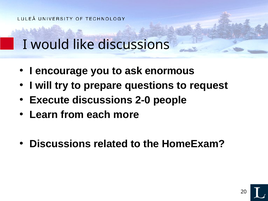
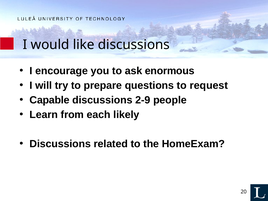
Execute: Execute -> Capable (50, 100)
2-0: 2-0 -> 2-9 (143, 100)
more: more -> likely (126, 115)
